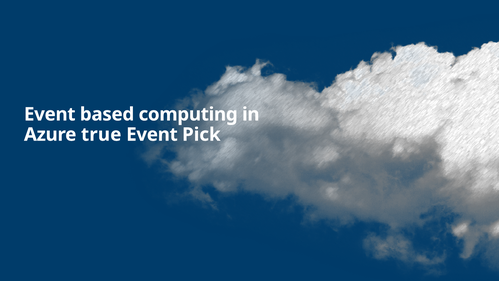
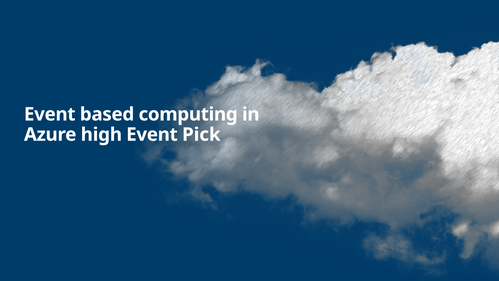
true: true -> high (101, 134)
